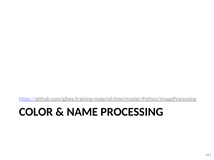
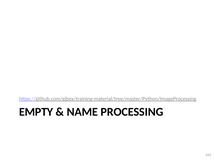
COLOR: COLOR -> EMPTY (36, 112)
